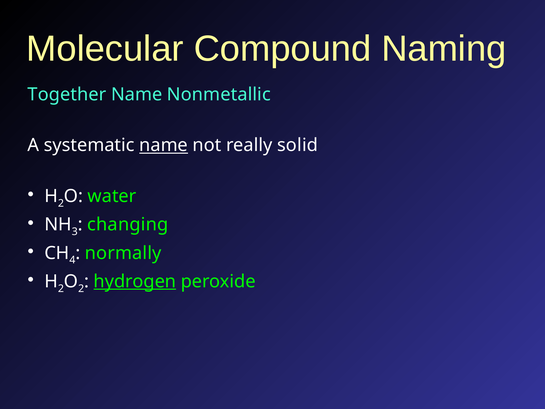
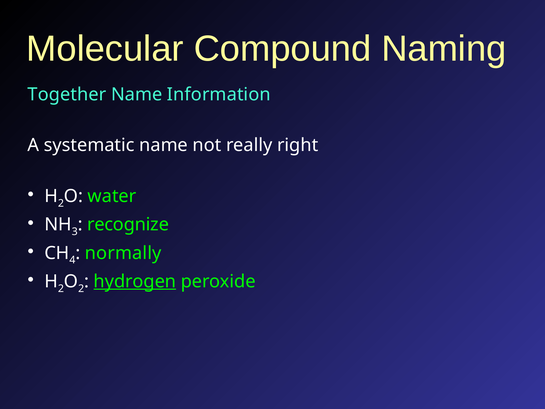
Nonmetallic: Nonmetallic -> Information (219, 94)
name underline: present -> none (164, 145)
solid: solid -> right (298, 145)
changing: changing -> recognize (128, 224)
